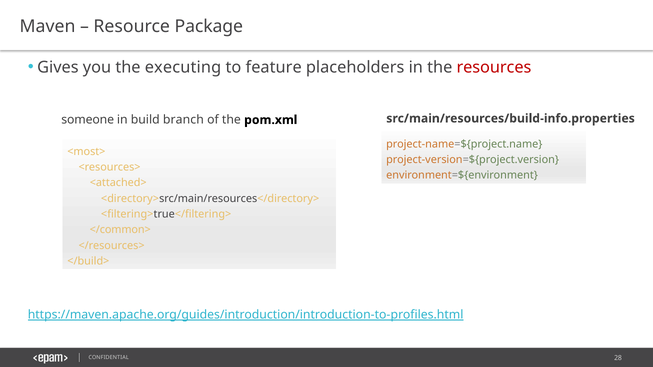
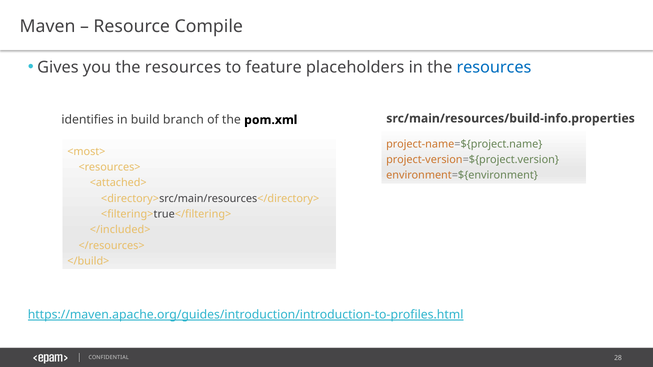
Package: Package -> Compile (209, 26)
you the executing: executing -> resources (183, 67)
resources colour: red -> blue (494, 67)
someone: someone -> identifies (88, 120)
</common>: </common> -> </included> (120, 230)
